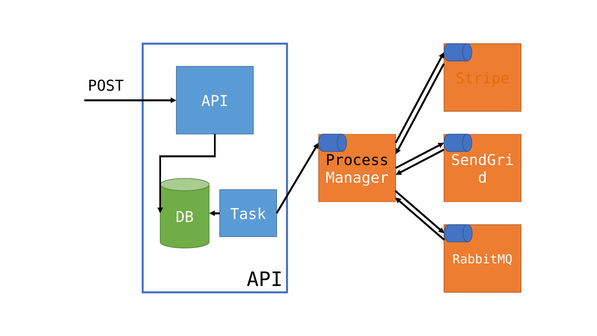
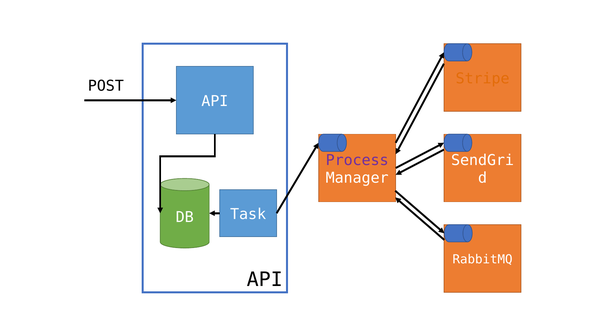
Process colour: black -> purple (357, 160)
